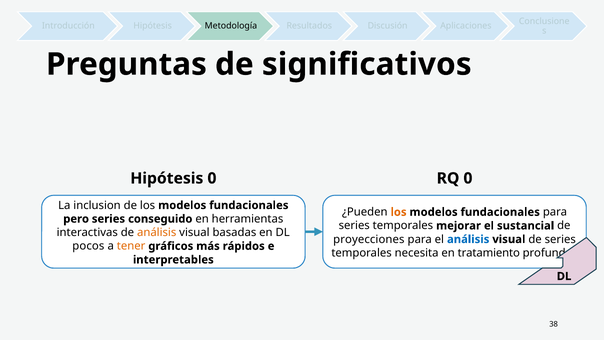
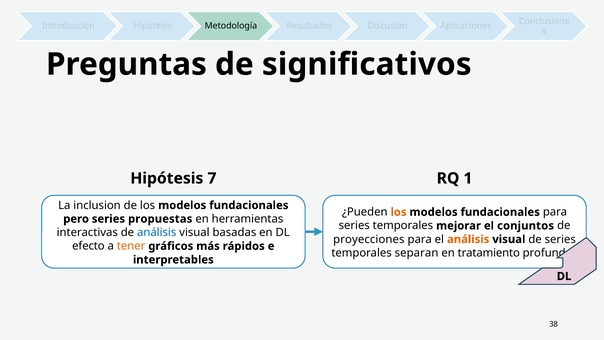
Hipótesis 0: 0 -> 7 (212, 178)
RQ 0: 0 -> 1 (468, 178)
conseguido: conseguido -> propuestas (160, 219)
sustancial: sustancial -> conjuntos (526, 226)
análisis colour: orange -> blue (157, 232)
análisis colour: blue -> orange (468, 239)
pocos: pocos -> efecto (88, 246)
necesita: necesita -> separan (417, 253)
